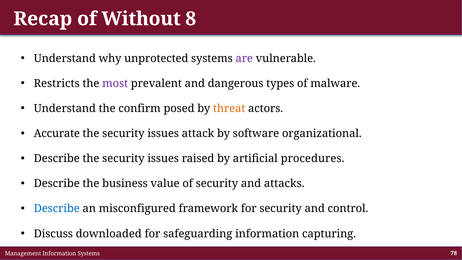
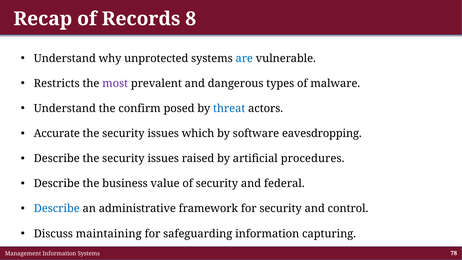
Without: Without -> Records (141, 19)
are colour: purple -> blue (244, 58)
threat colour: orange -> blue (229, 109)
attack: attack -> which (198, 134)
organizational: organizational -> eavesdropping (322, 134)
attacks: attacks -> federal (284, 184)
misconfigured: misconfigured -> administrative (137, 209)
downloaded: downloaded -> maintaining (109, 234)
